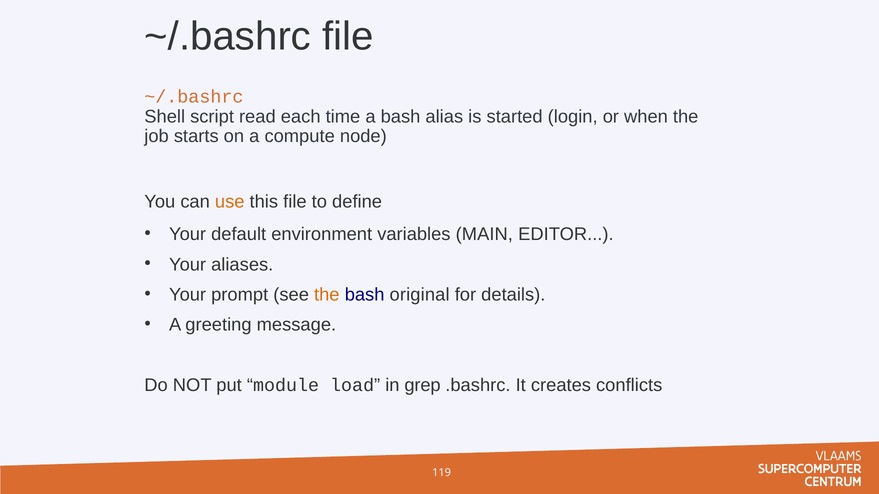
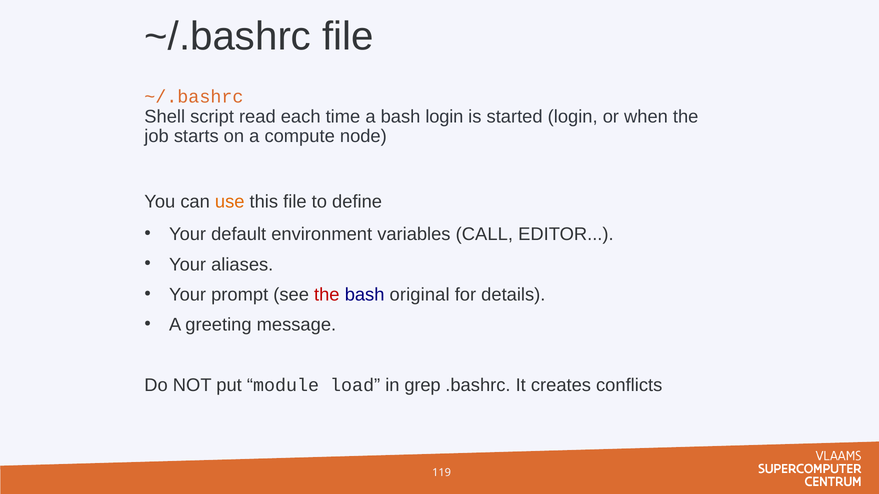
bash alias: alias -> login (444, 117)
MAIN: MAIN -> CALL (484, 235)
the colour: orange -> red (327, 295)
